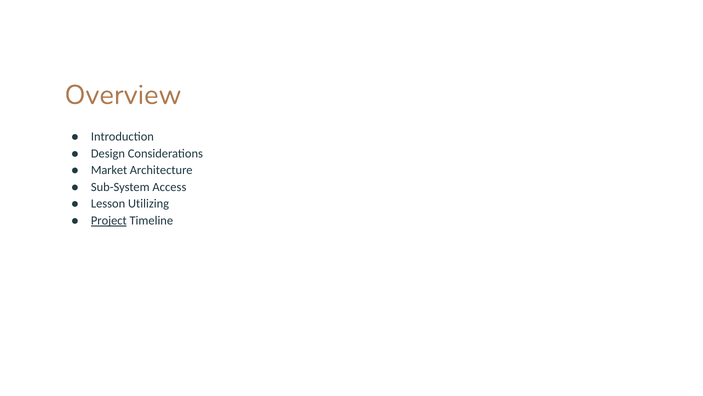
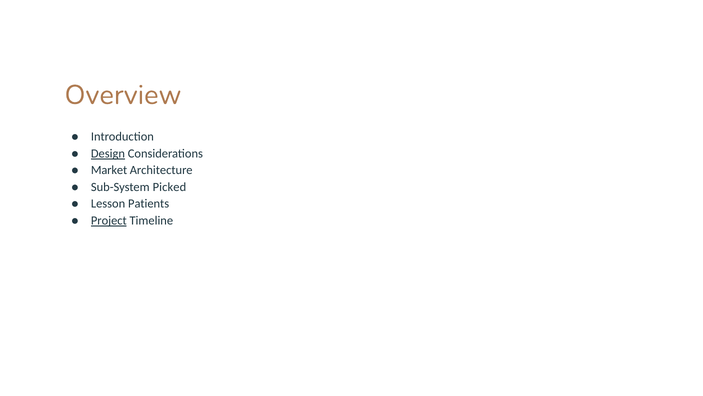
Design underline: none -> present (108, 153)
Access: Access -> Picked (169, 187)
Utilizing: Utilizing -> Patients (149, 203)
